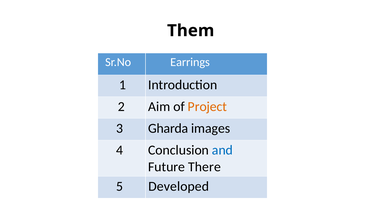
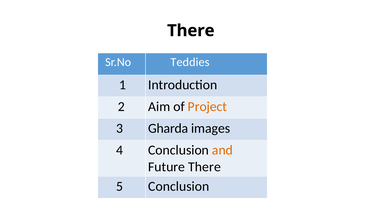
Them: Them -> There (191, 31)
Earrings: Earrings -> Teddies (190, 62)
and colour: blue -> orange (222, 150)
5 Developed: Developed -> Conclusion (179, 187)
